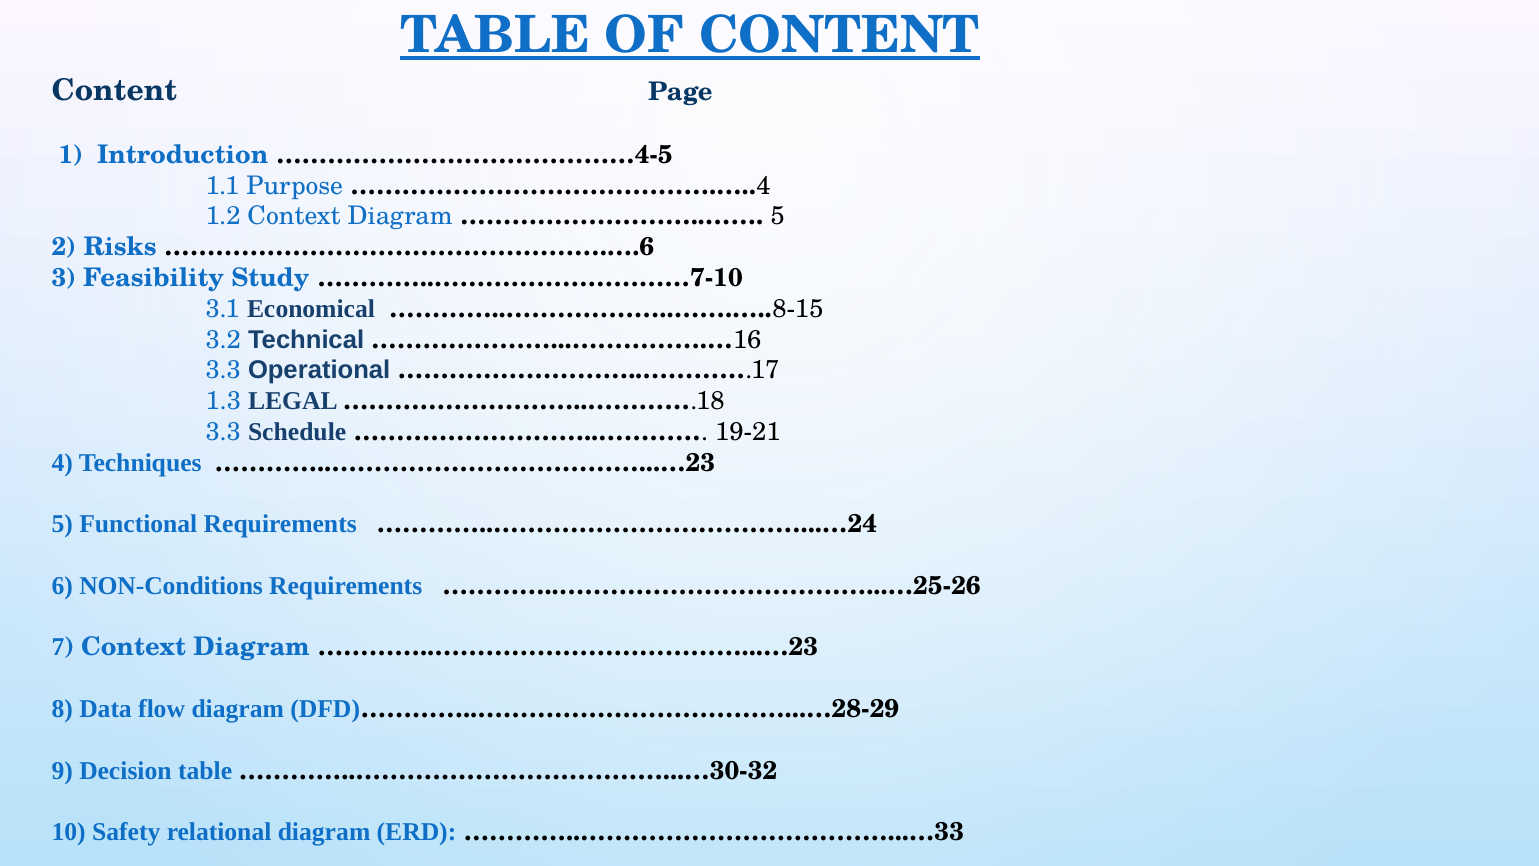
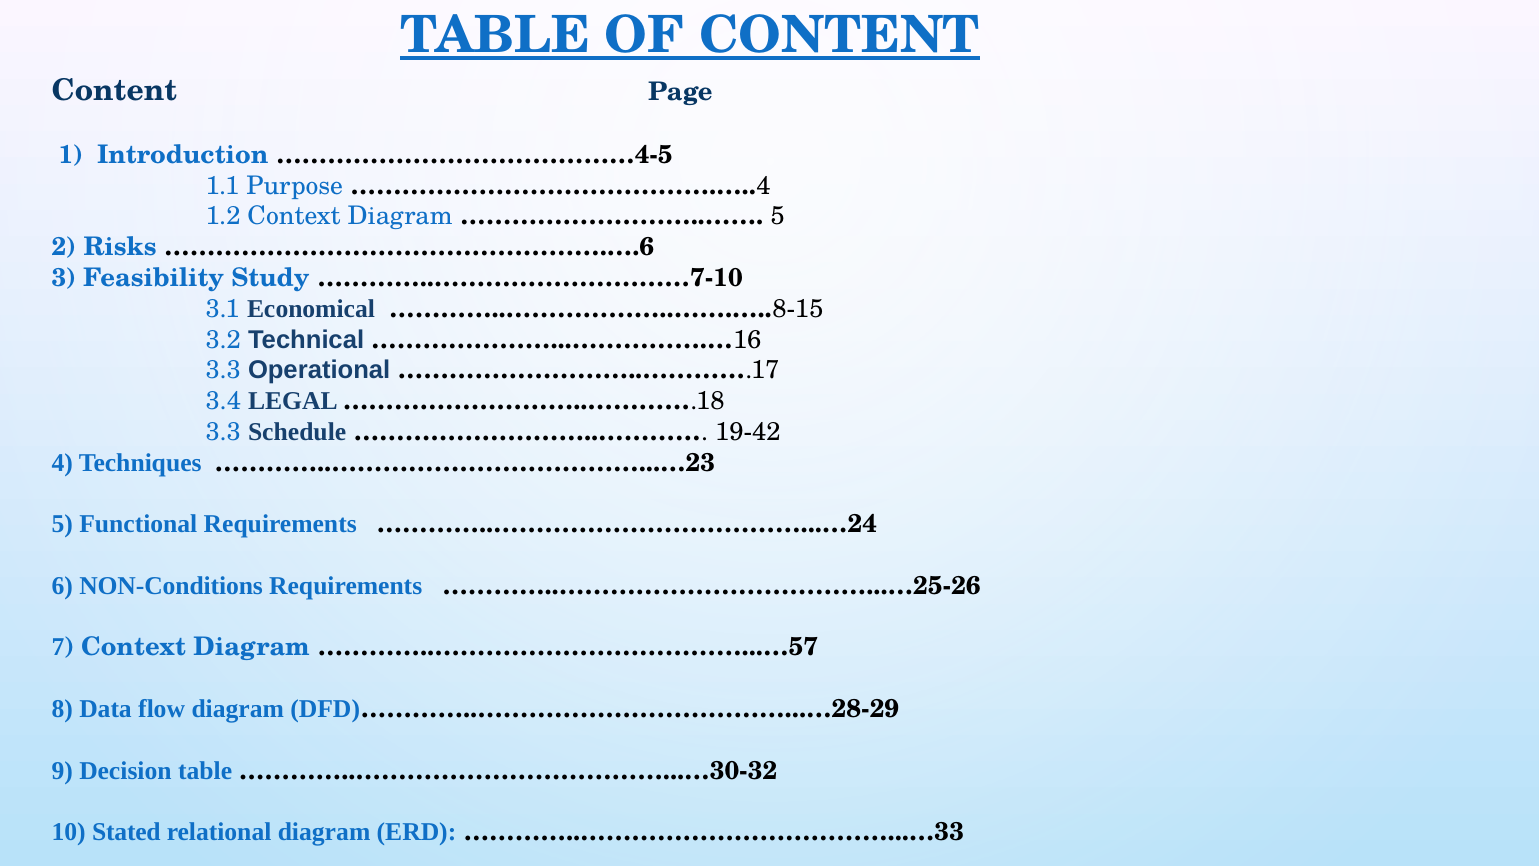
1.3: 1.3 -> 3.4 (223, 401)
19-21: 19-21 -> 19-42 (748, 432)
Diagram …………..………………………………...…23: …………..………………………………...…23 -> …………..………………………………...…57 (568, 647)
Safety: Safety -> Stated (126, 832)
